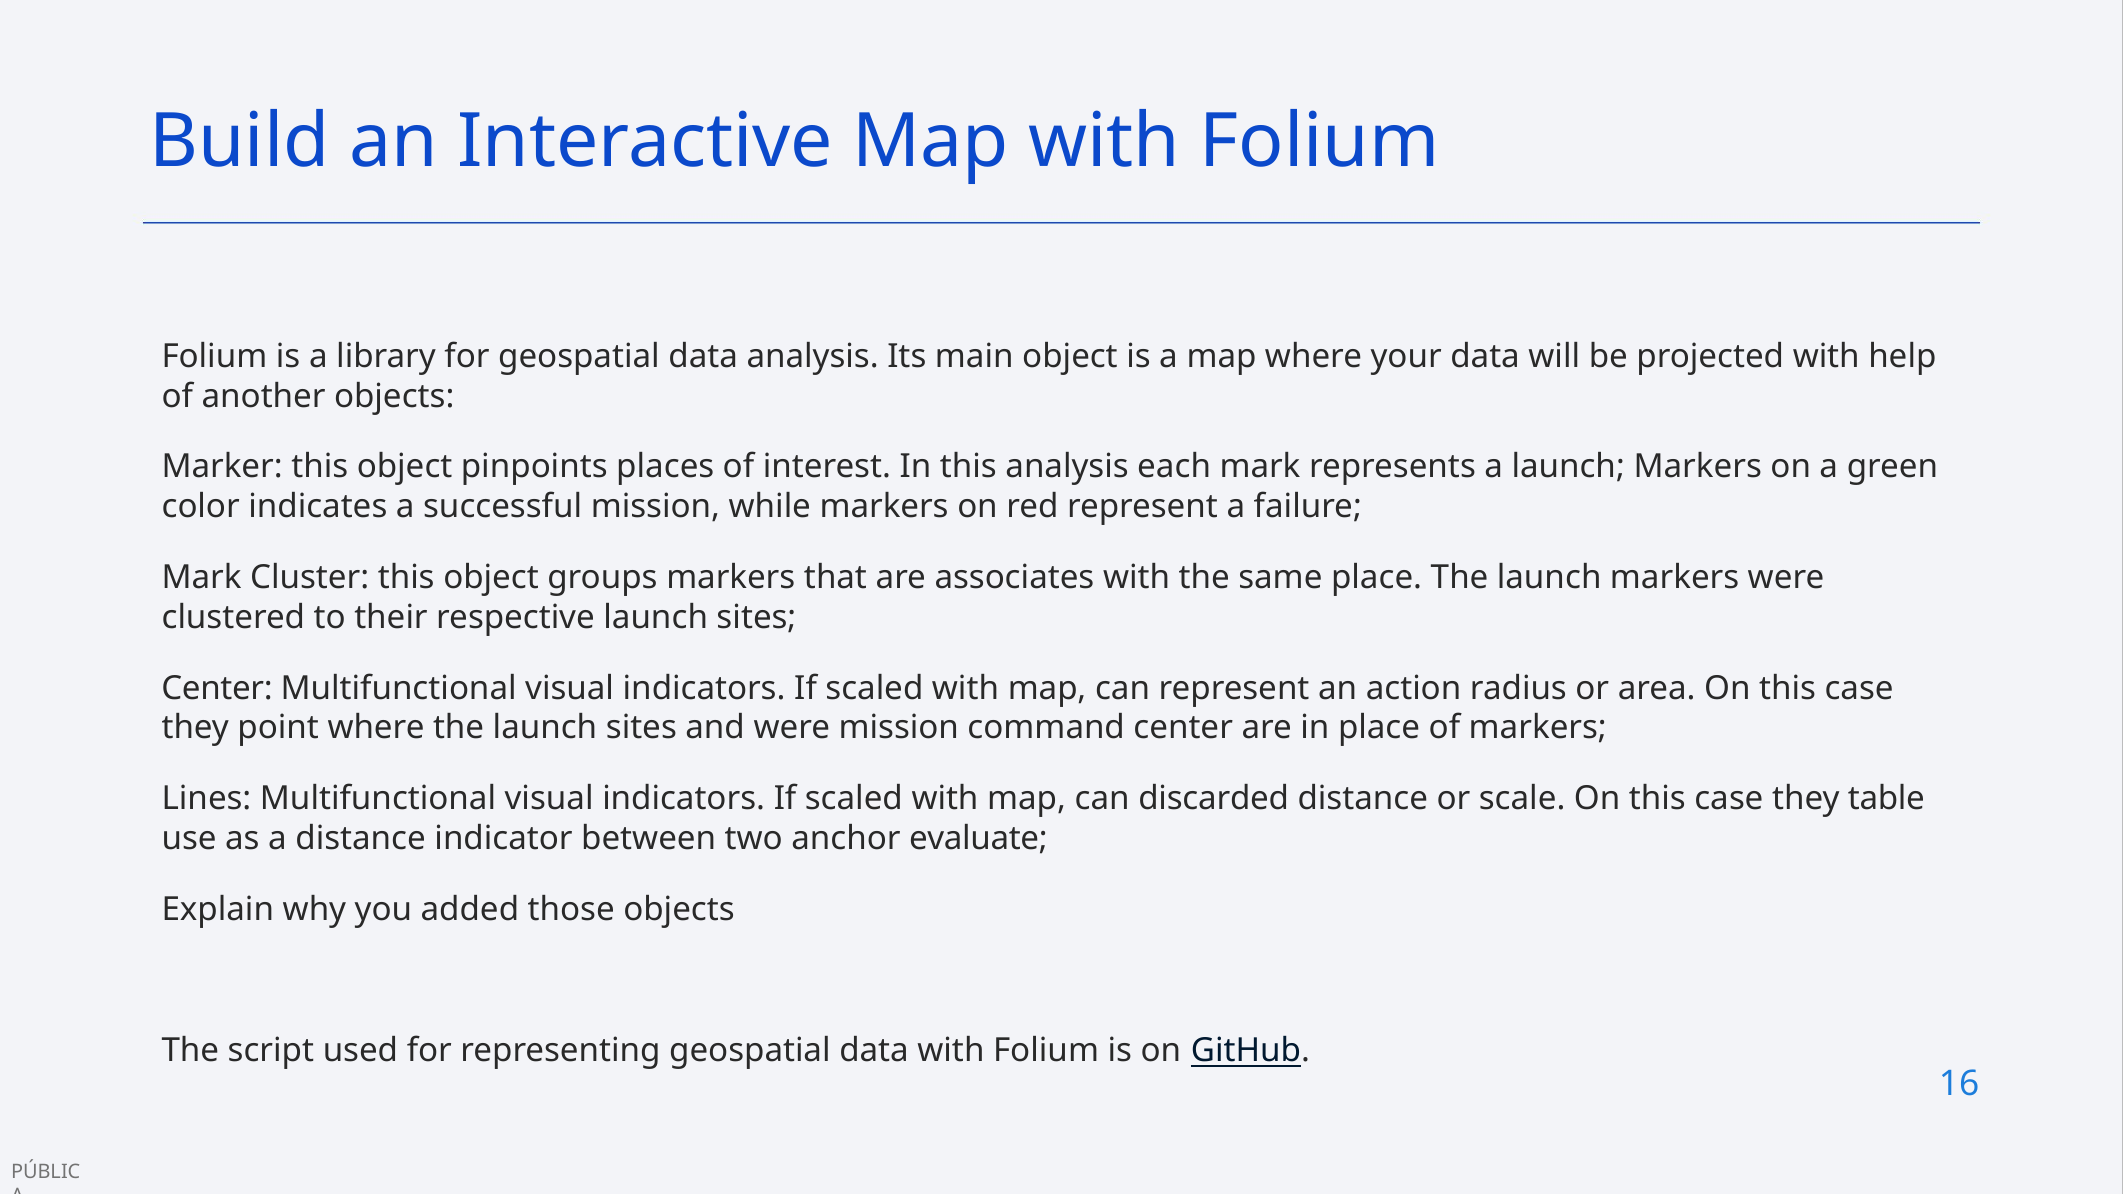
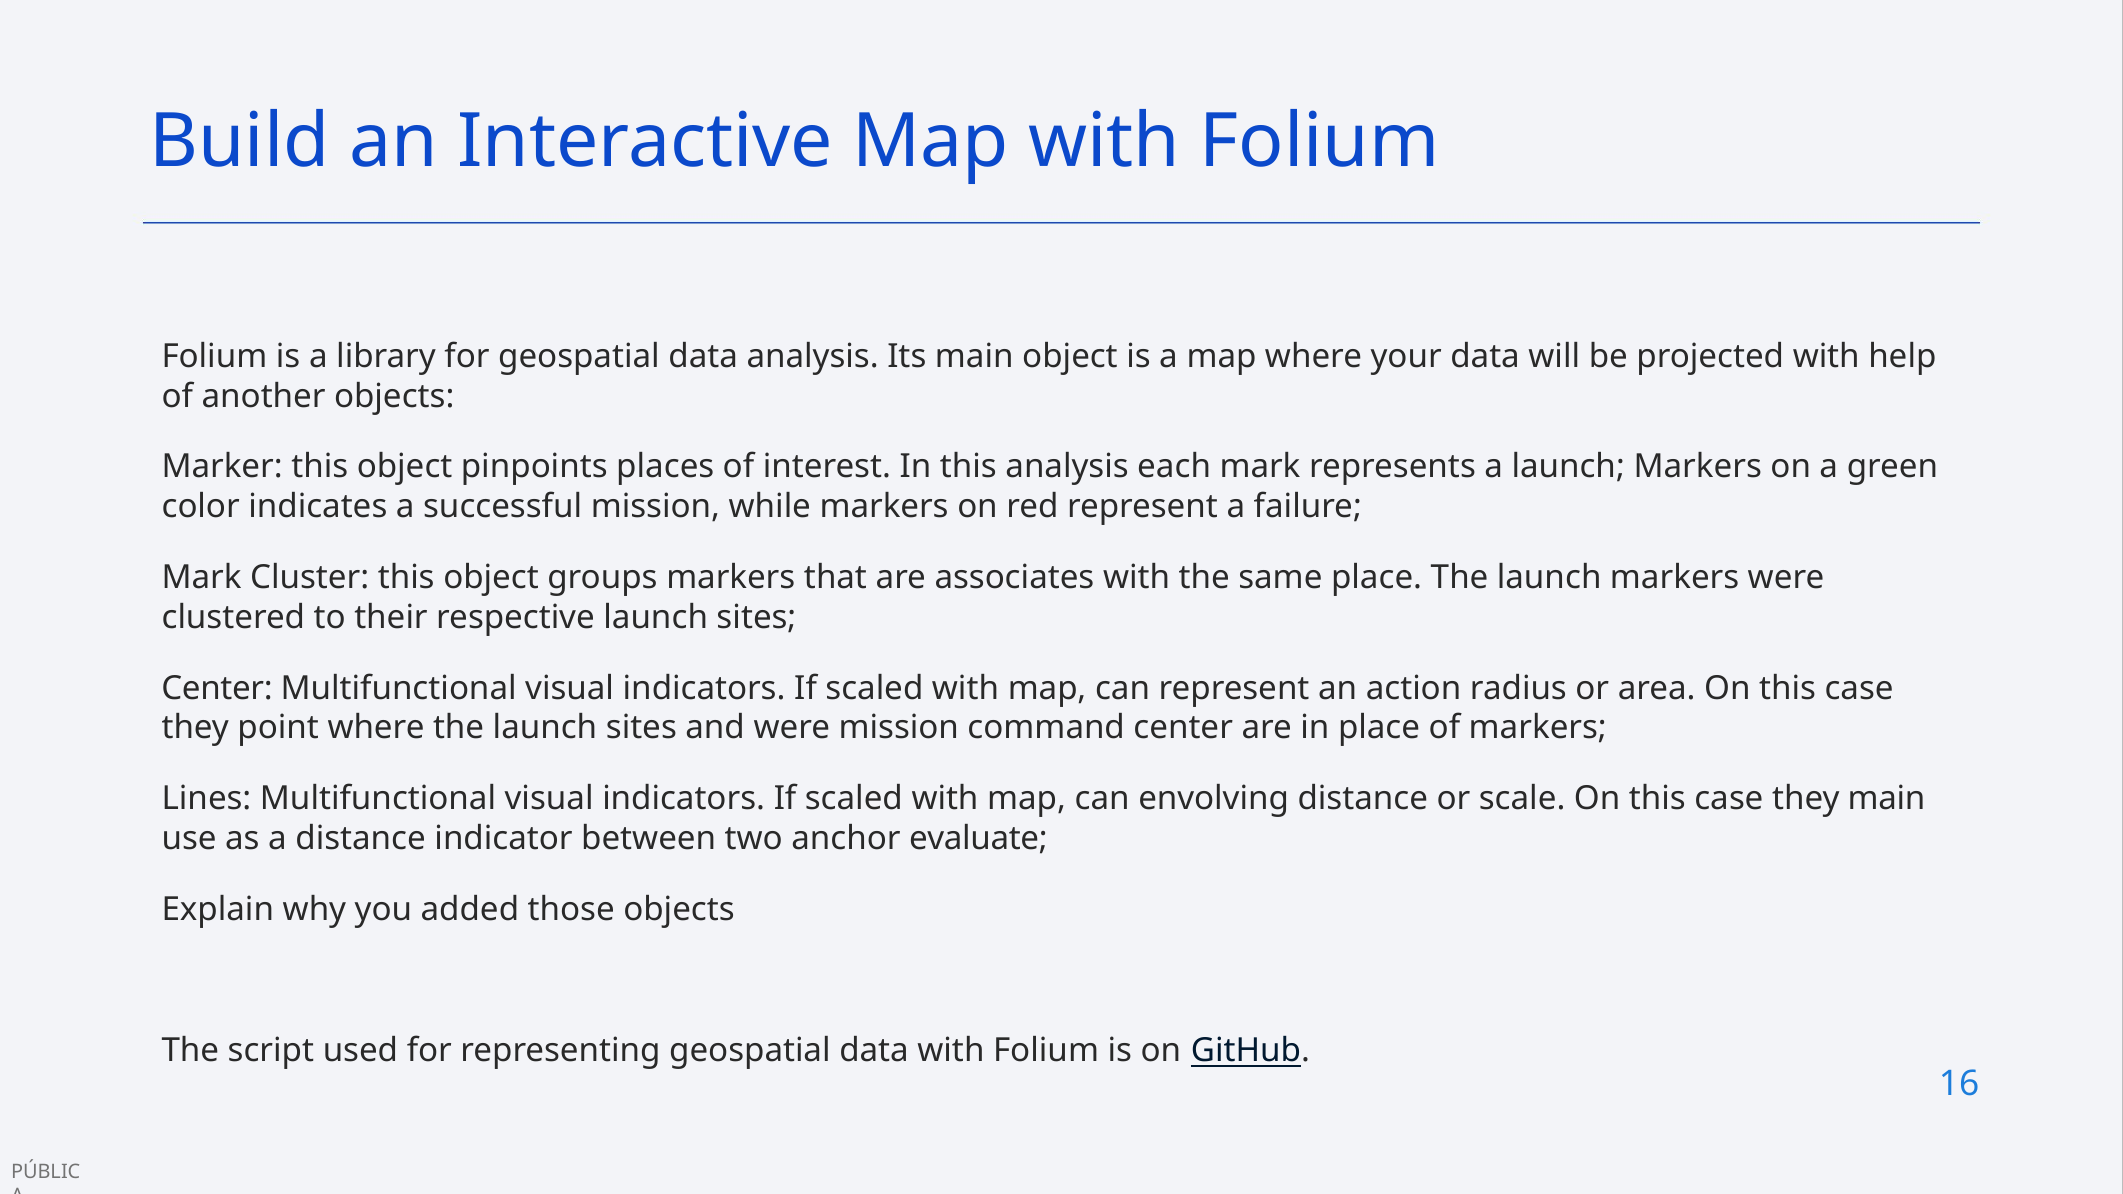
discarded: discarded -> envolving (1214, 799)
they table: table -> main (1886, 799)
